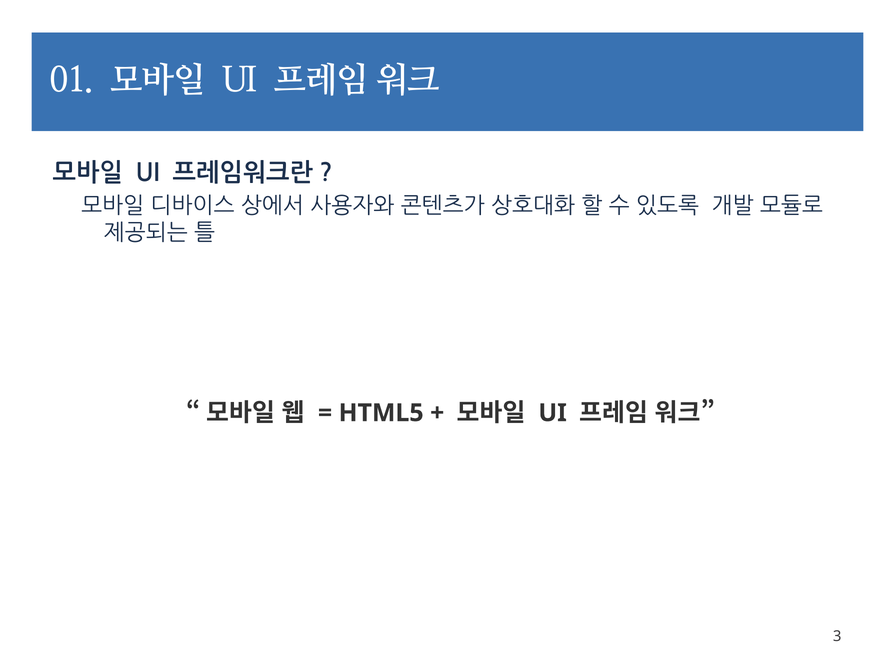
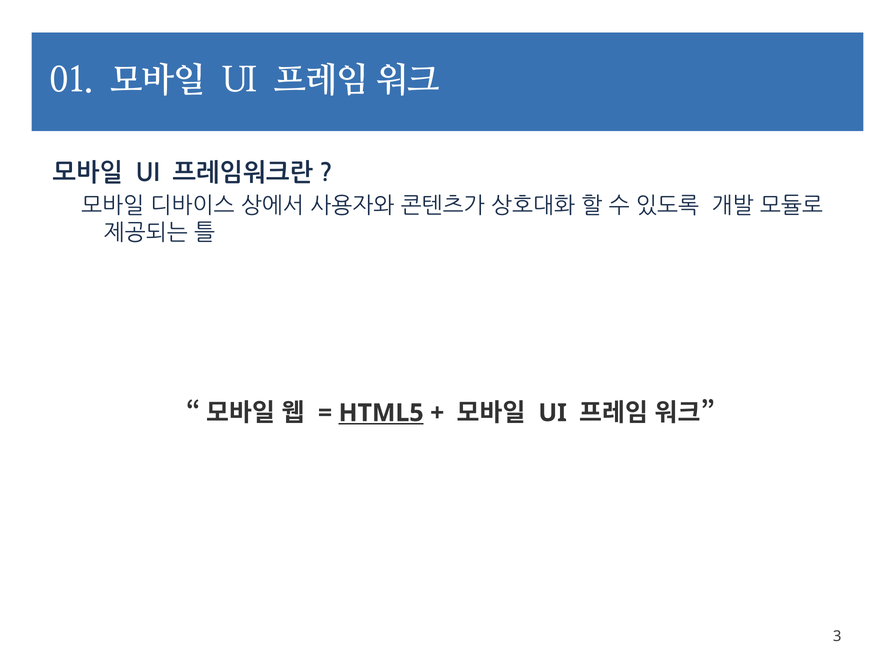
HTML5 underline: none -> present (381, 413)
